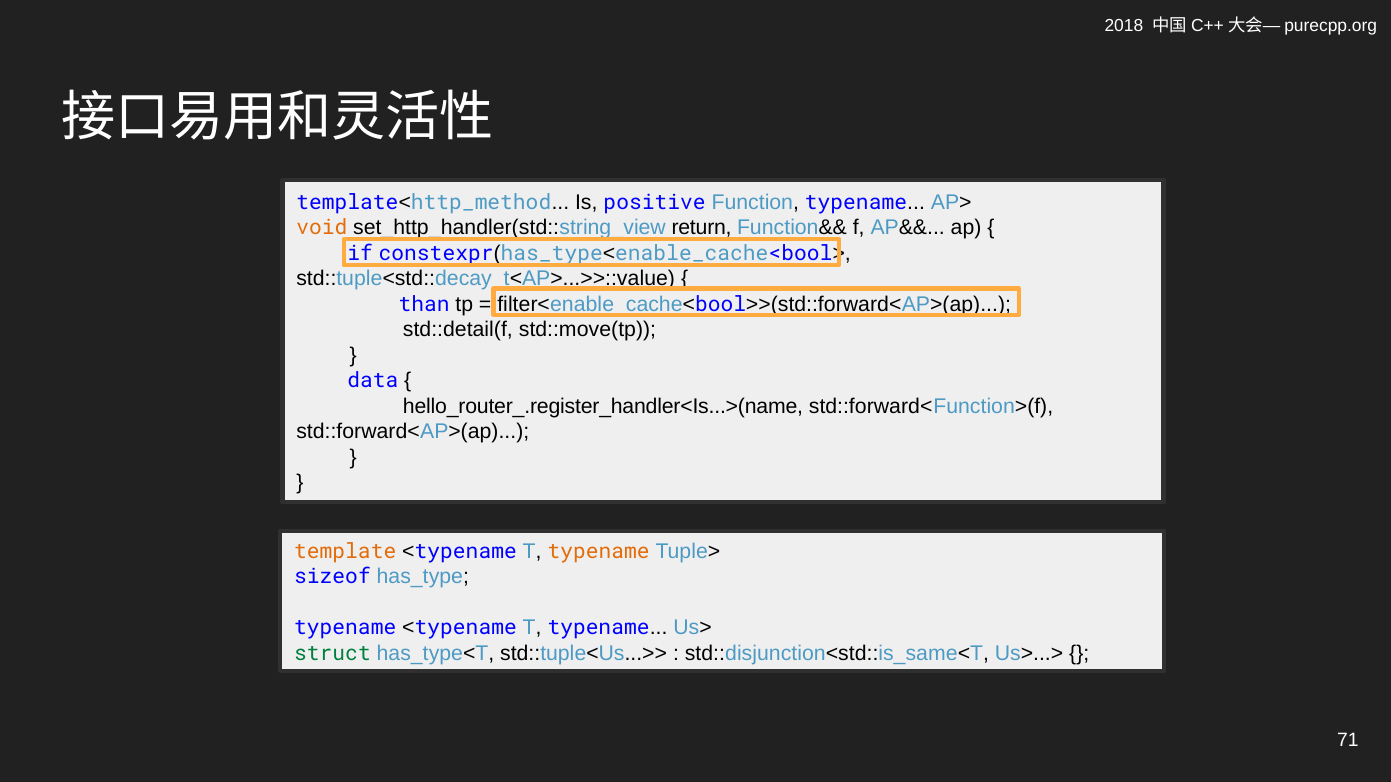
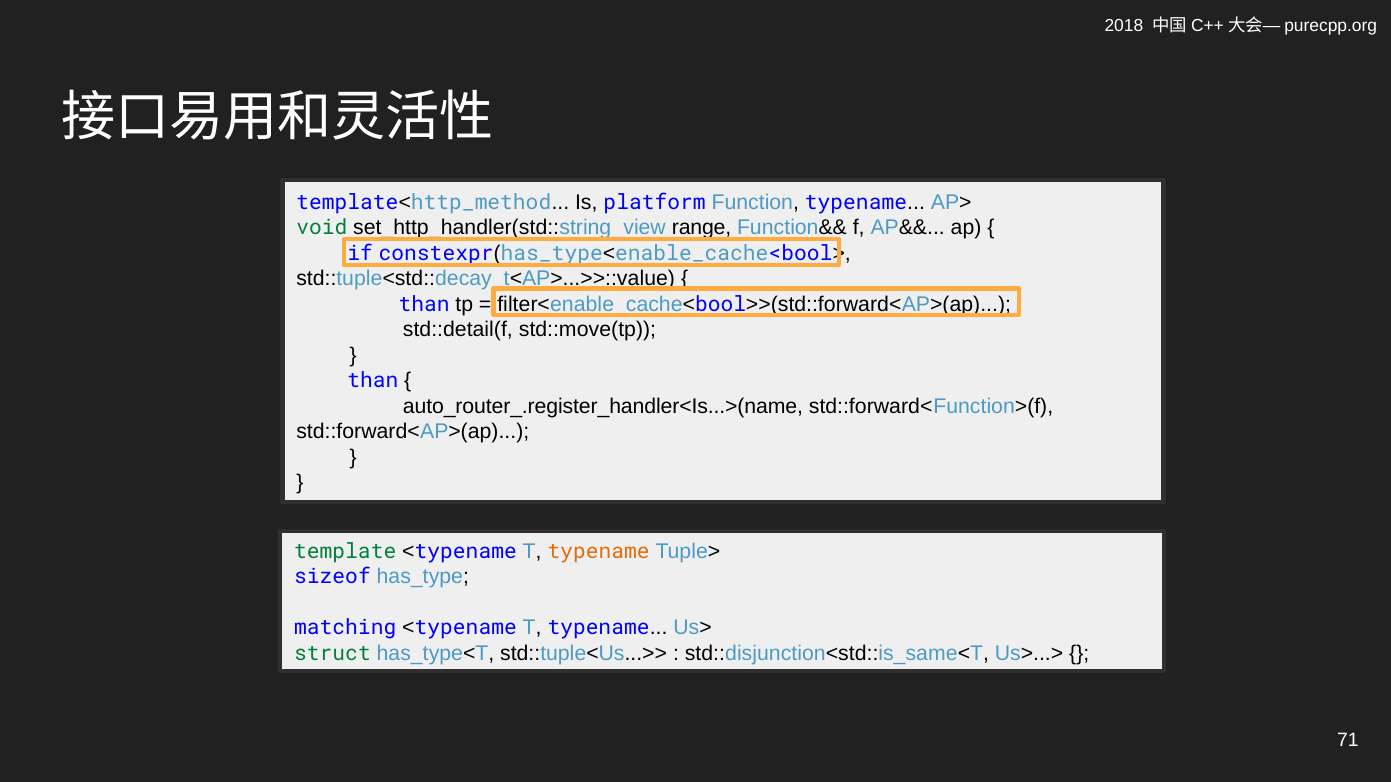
positive: positive -> platform (655, 202)
void colour: orange -> green (322, 228)
return: return -> range (702, 228)
data: data -> than (373, 381)
hello_router_.register_handler<Is...>(name: hello_router_.register_handler<Is...>(name -> auto_router_.register_handler<Is...>(name (603, 407)
template colour: orange -> green (345, 552)
typename: typename -> matching (345, 628)
